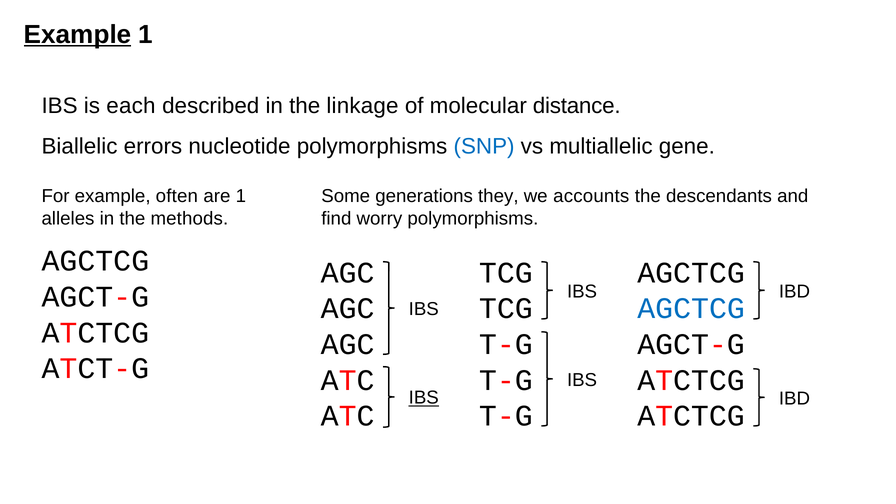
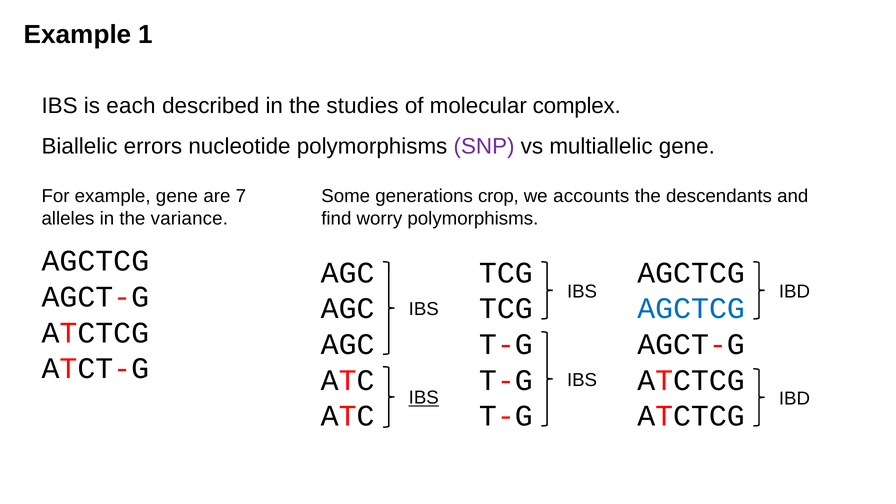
Example underline: present -> none (78, 34)
linkage: linkage -> studies (362, 106)
distance: distance -> complex (577, 106)
SNP colour: blue -> purple (484, 146)
example often: often -> gene (177, 196)
are 1: 1 -> 7 (241, 196)
they: they -> crop (498, 196)
methods: methods -> variance (189, 218)
